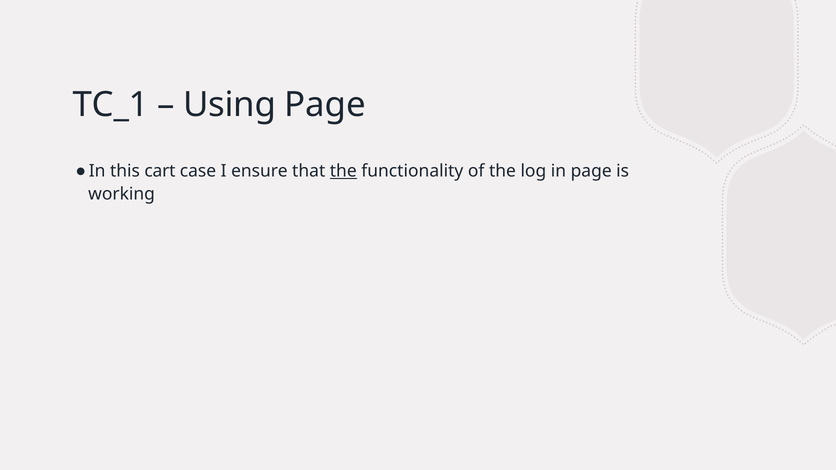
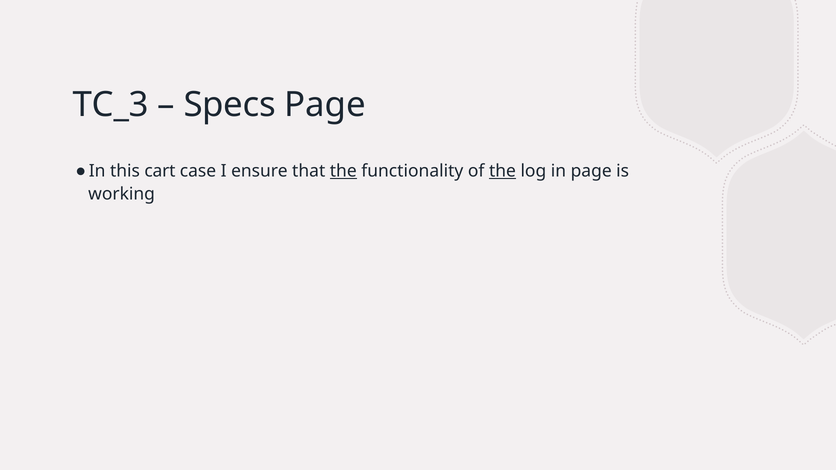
TC_1: TC_1 -> TC_3 (111, 105)
Using: Using -> Specs (230, 105)
the underline: none -> present (502, 171)
